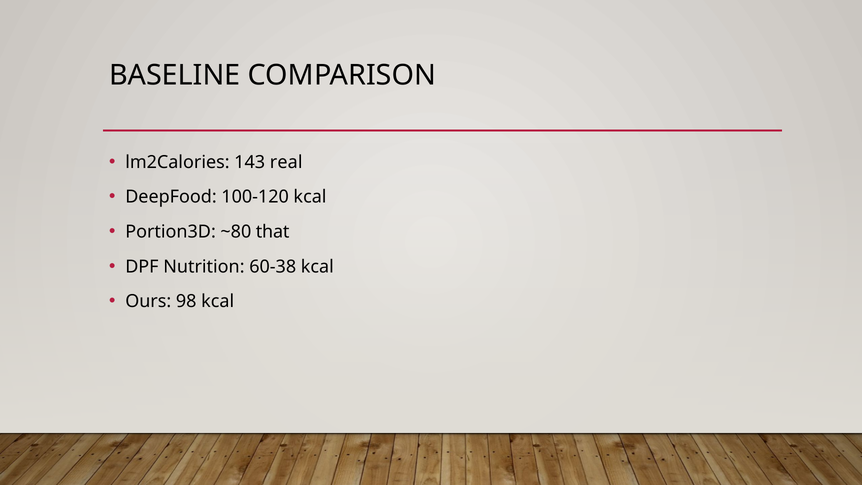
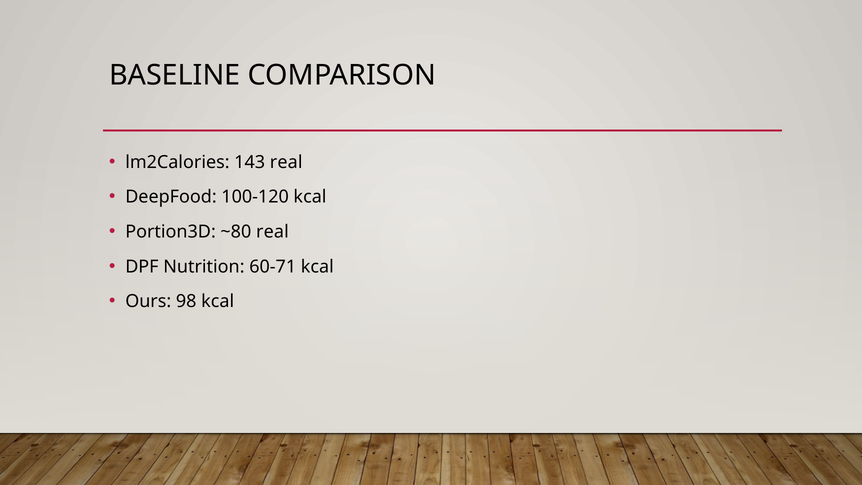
~80 that: that -> real (272, 232)
60-38: 60-38 -> 60-71 (273, 267)
